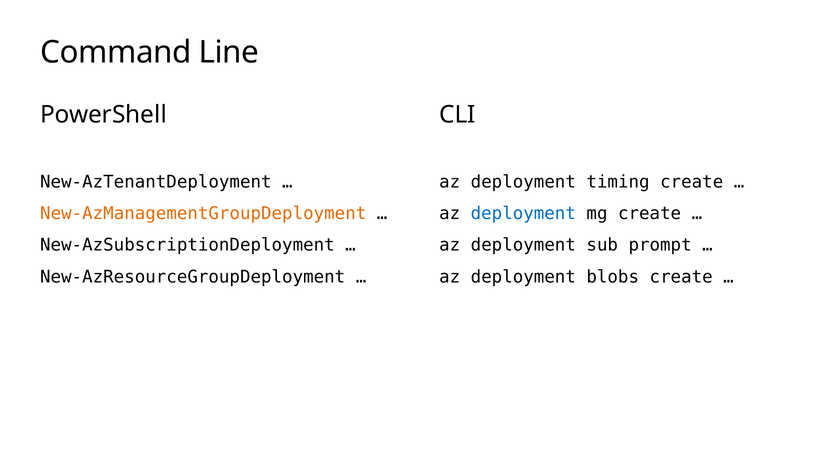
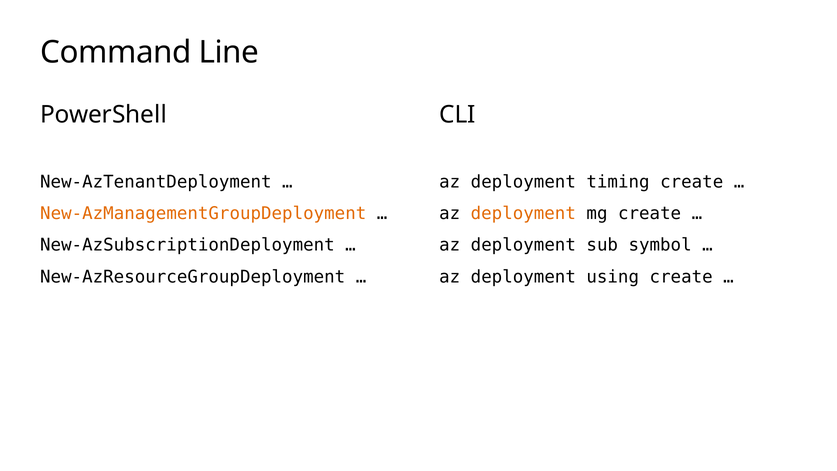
deployment colour: blue -> orange (523, 213)
prompt: prompt -> symbol (660, 245)
blobs: blobs -> using (613, 277)
